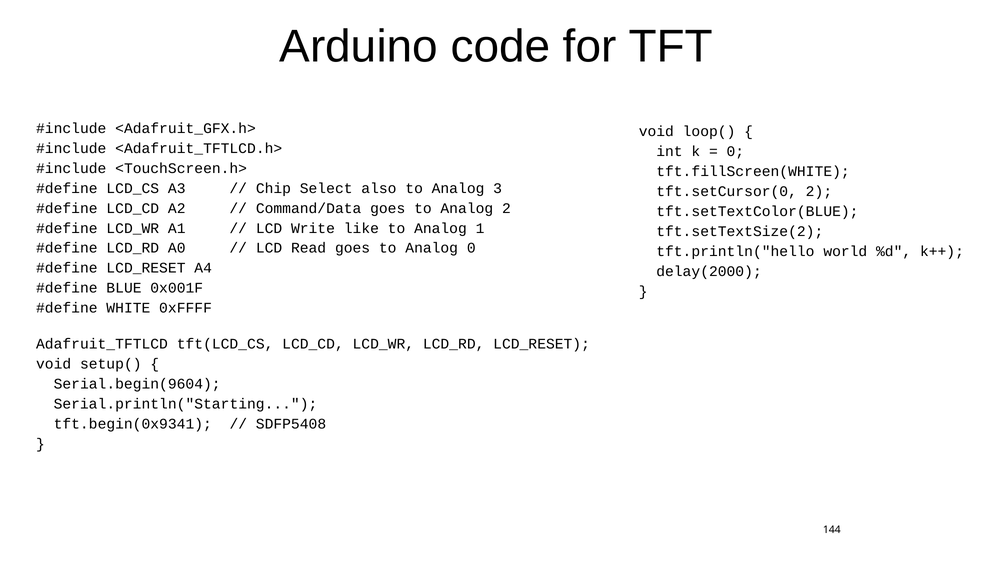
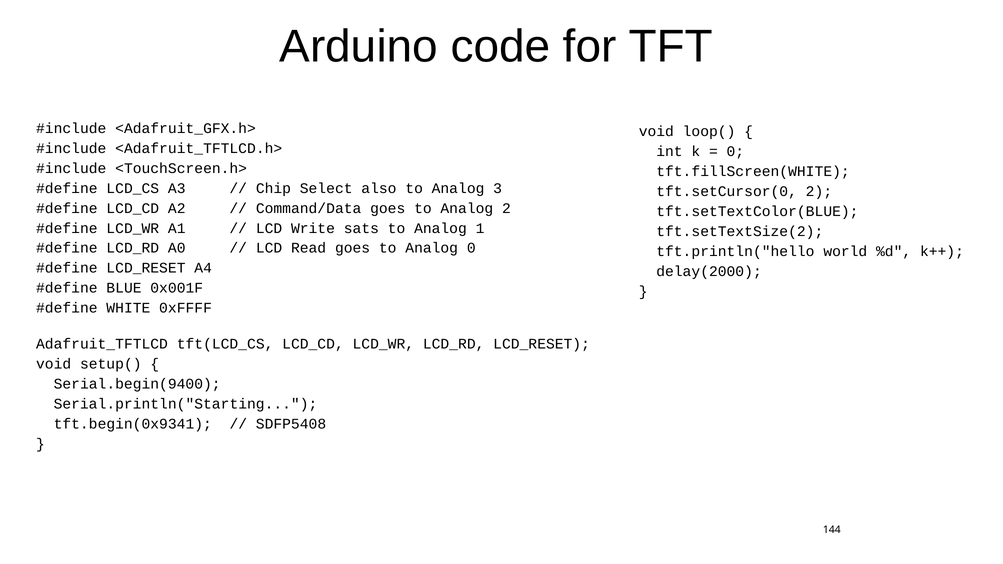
like: like -> sats (361, 228)
Serial.begin(9604: Serial.begin(9604 -> Serial.begin(9400 (137, 384)
